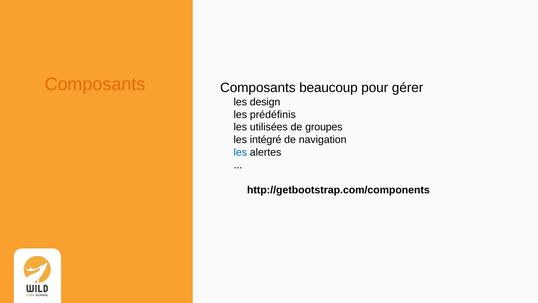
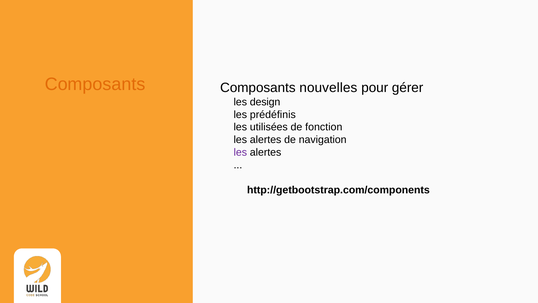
beaucoup: beaucoup -> nouvelles (328, 88)
groupes: groupes -> fonction (324, 127)
intégré: intégré -> alertes (266, 140)
les colour: blue -> purple (240, 152)
